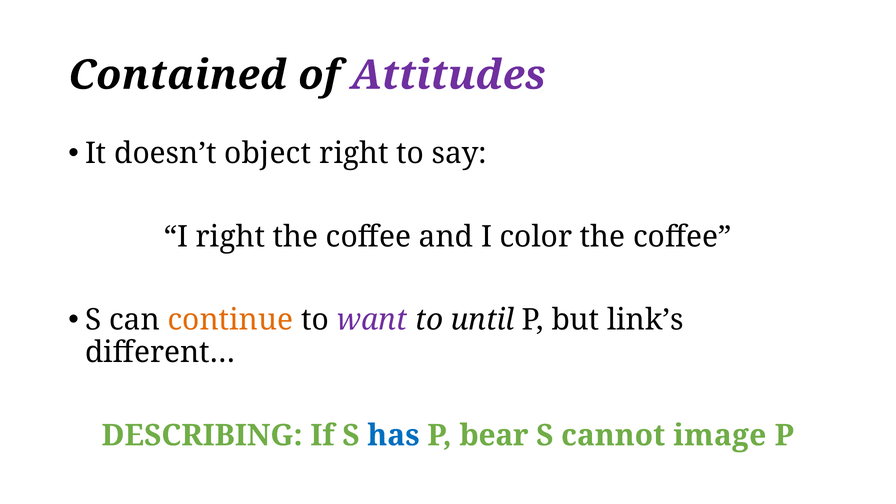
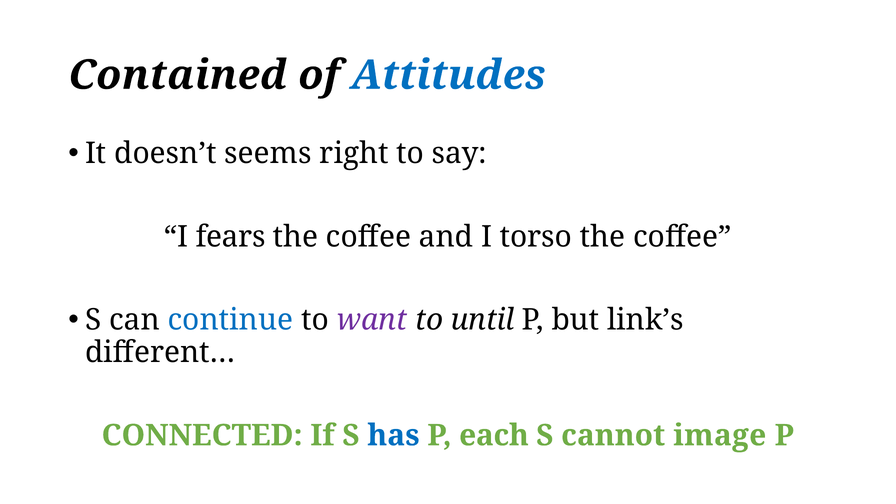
Attitudes colour: purple -> blue (448, 75)
object: object -> seems (268, 153)
I right: right -> fears (231, 237)
color: color -> torso (536, 237)
continue colour: orange -> blue (230, 320)
DESCRIBING: DESCRIBING -> CONNECTED (202, 435)
bear: bear -> each (494, 435)
